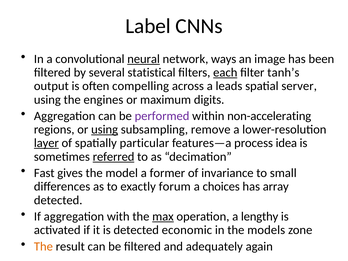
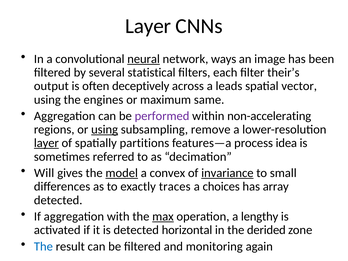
Label: Label -> Layer (148, 26)
each underline: present -> none (225, 72)
tanh’s: tanh’s -> their’s (283, 72)
compelling: compelling -> deceptively (141, 86)
server: server -> vector (299, 86)
digits: digits -> same (209, 100)
particular: particular -> partitions (144, 143)
referred underline: present -> none (114, 157)
Fast: Fast -> Will (44, 173)
model underline: none -> present (122, 173)
former: former -> convex (167, 173)
invariance underline: none -> present (227, 173)
forum: forum -> traces (175, 187)
economic: economic -> horizontal (187, 230)
models: models -> derided (266, 230)
The colour: orange -> blue (43, 246)
adequately: adequately -> monitoring (214, 246)
